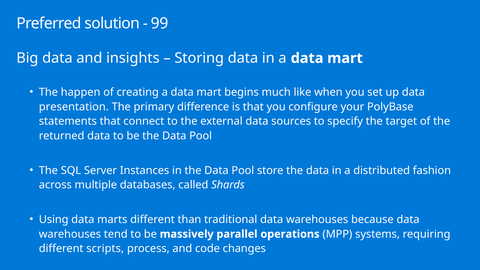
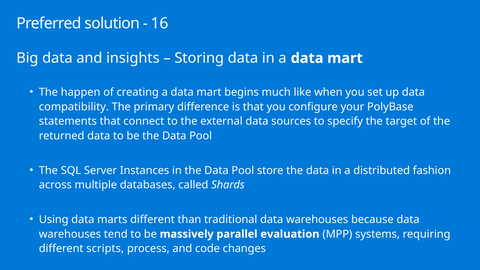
99: 99 -> 16 (160, 23)
presentation: presentation -> compatibility (74, 107)
operations: operations -> evaluation (290, 234)
